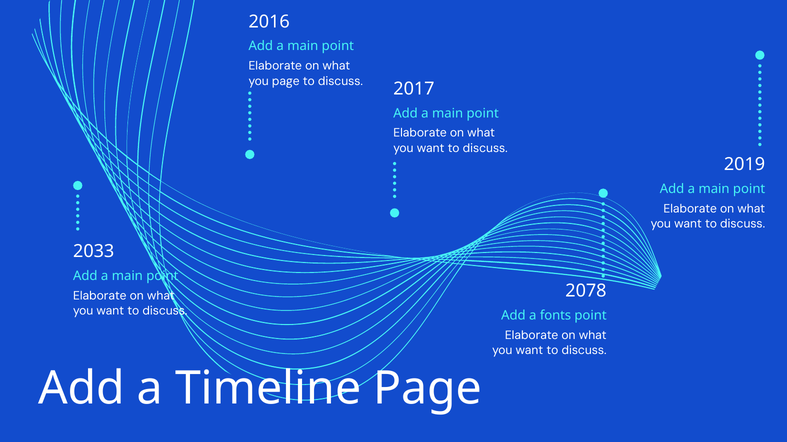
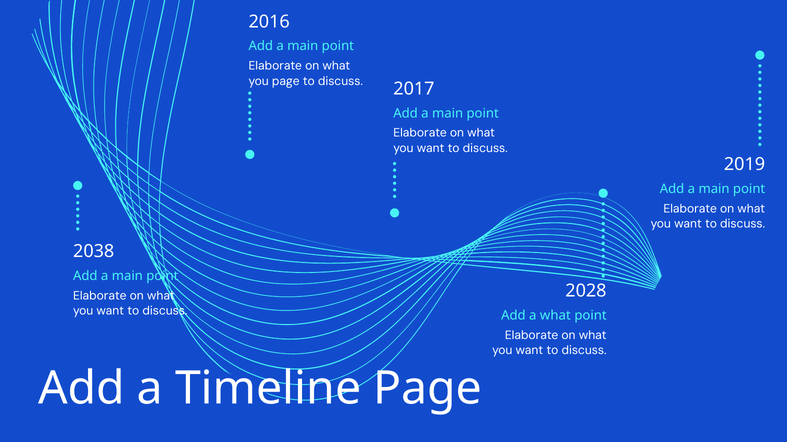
2033: 2033 -> 2038 (94, 252)
2078: 2078 -> 2028 (586, 291)
a fonts: fonts -> what (555, 316)
